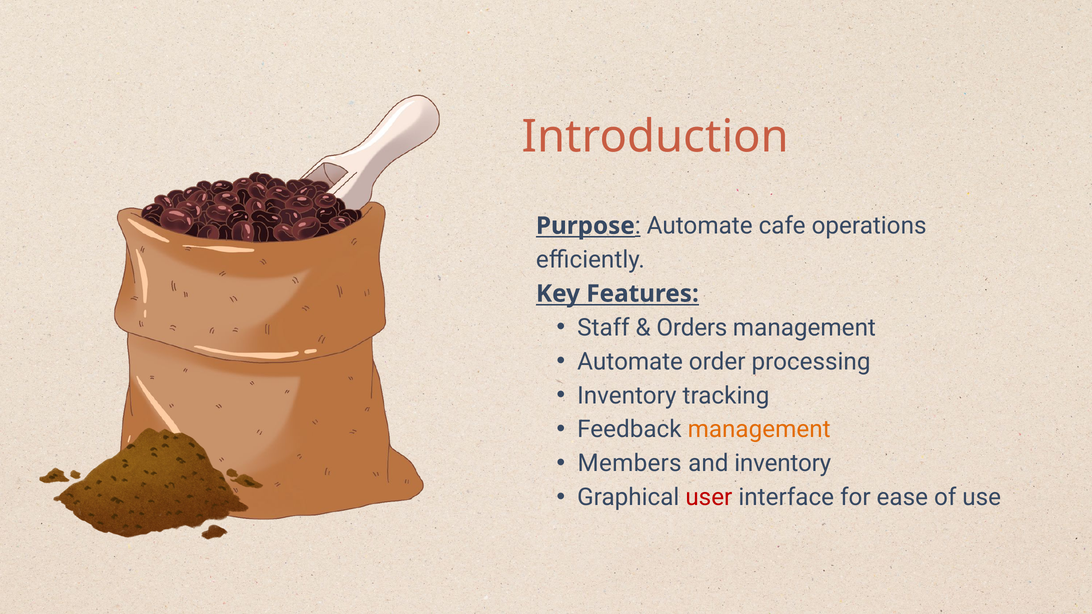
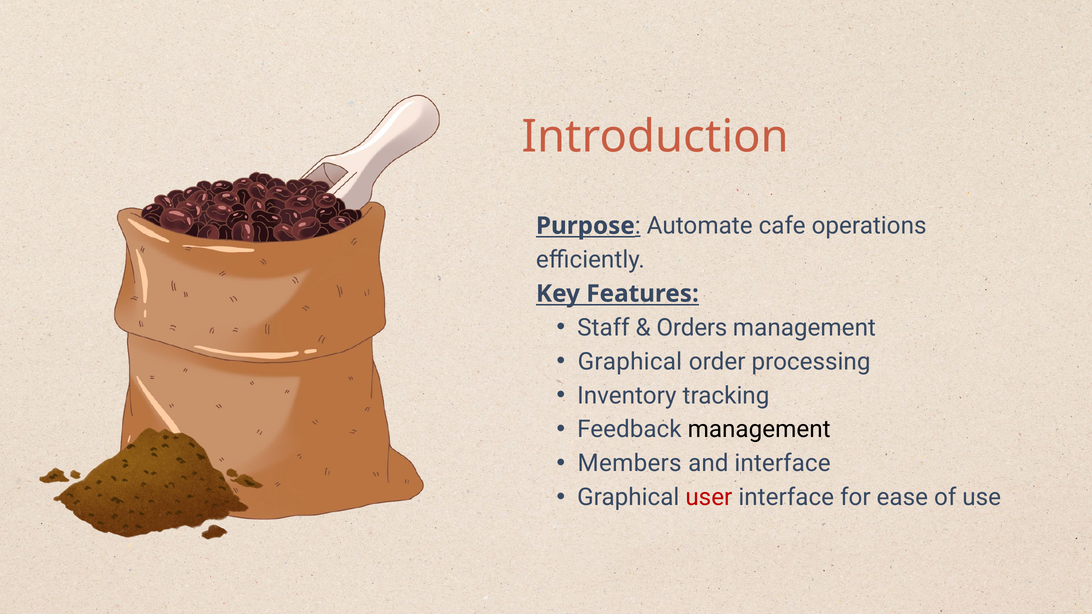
Automate: Automate -> Graphical (630, 362)
management colour: orange -> black (759, 430)
and inventory: inventory -> interface (783, 464)
